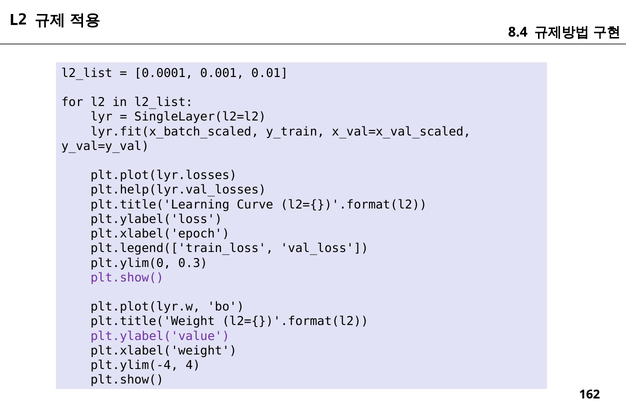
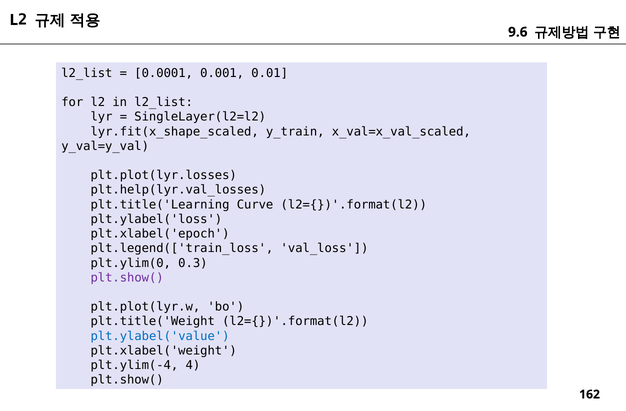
8.4: 8.4 -> 9.6 (518, 32)
lyr.fit(x_batch_scaled: lyr.fit(x_batch_scaled -> lyr.fit(x_shape_scaled (175, 132)
plt.ylabel('value colour: purple -> blue (160, 336)
